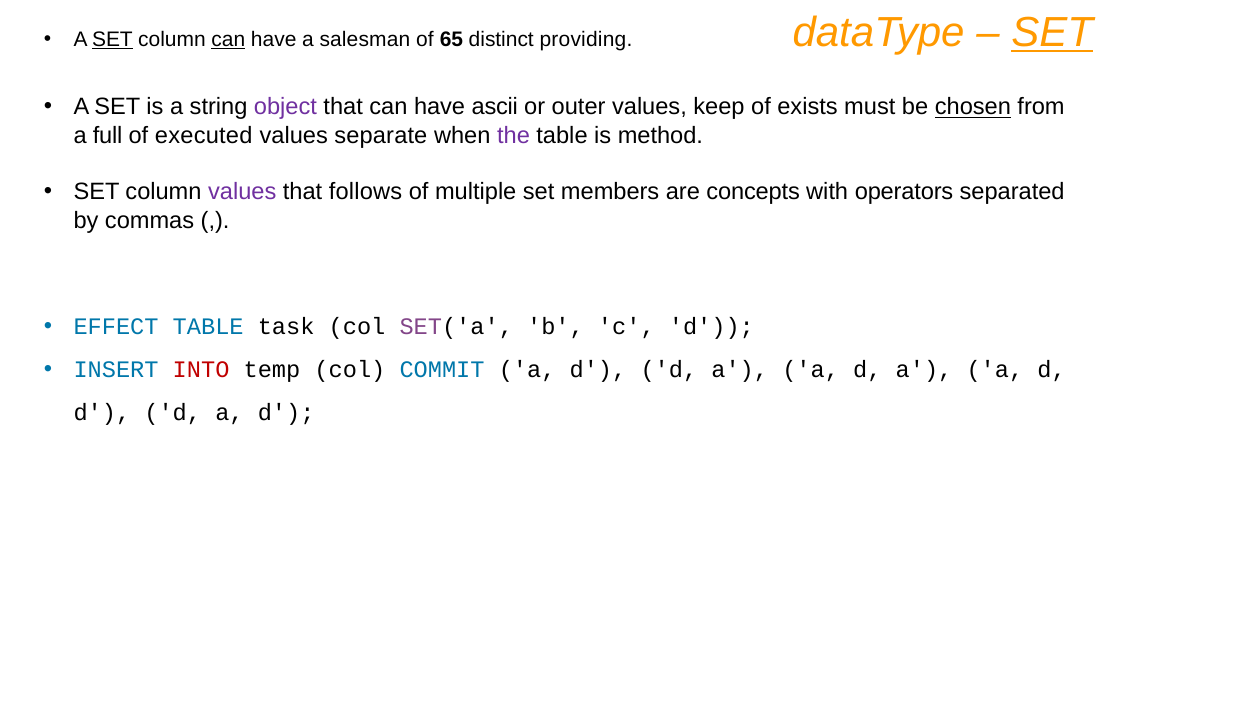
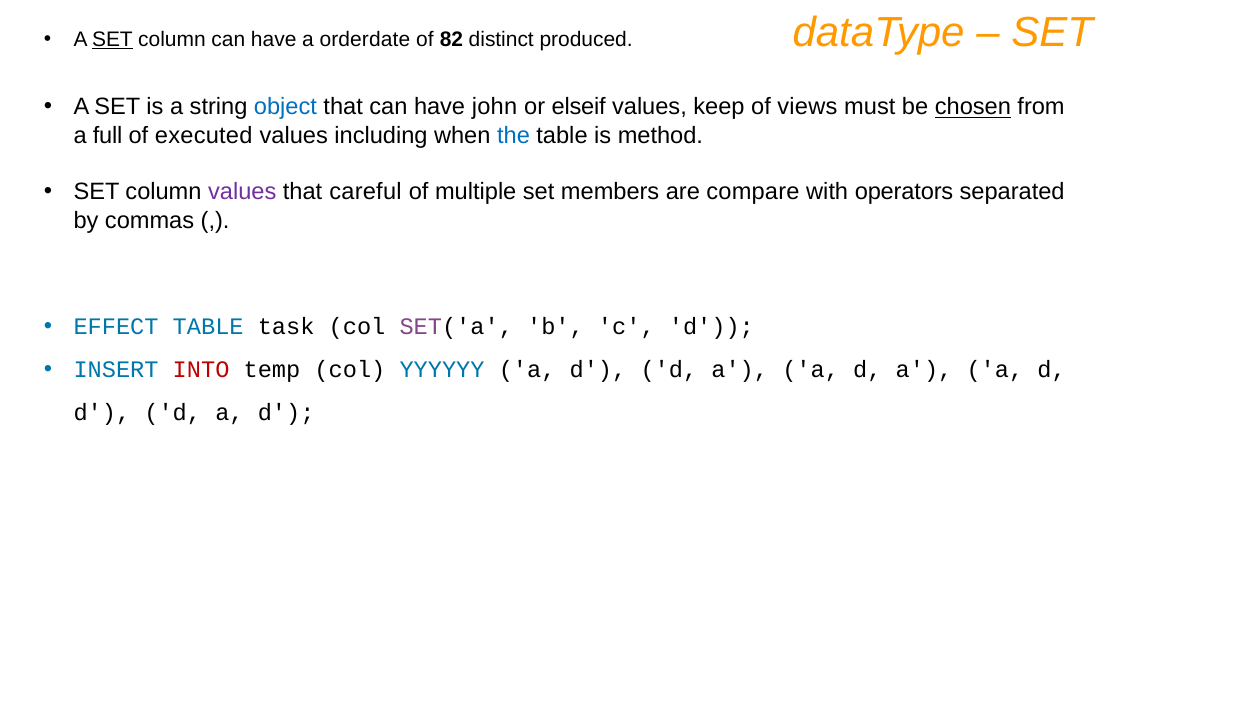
SET underline: present -> none (1052, 33)
can underline: present -> none (228, 40)
salesman: salesman -> orderdate (365, 40)
65: 65 -> 82 (451, 40)
providing: providing -> produced (586, 40)
object colour: purple -> blue (285, 107)
ascii: ascii -> john (495, 107)
outer: outer -> elseif (579, 107)
exists: exists -> views (807, 107)
separate: separate -> including (381, 135)
the colour: purple -> blue (514, 135)
follows: follows -> careful (365, 192)
concepts: concepts -> compare (753, 192)
COMMIT: COMMIT -> YYYYYY (442, 370)
